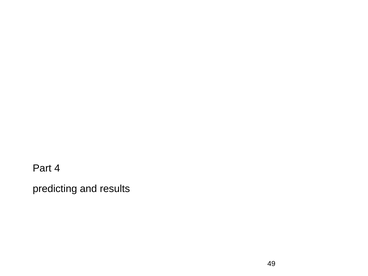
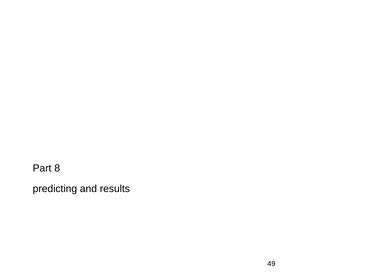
4: 4 -> 8 (57, 168)
